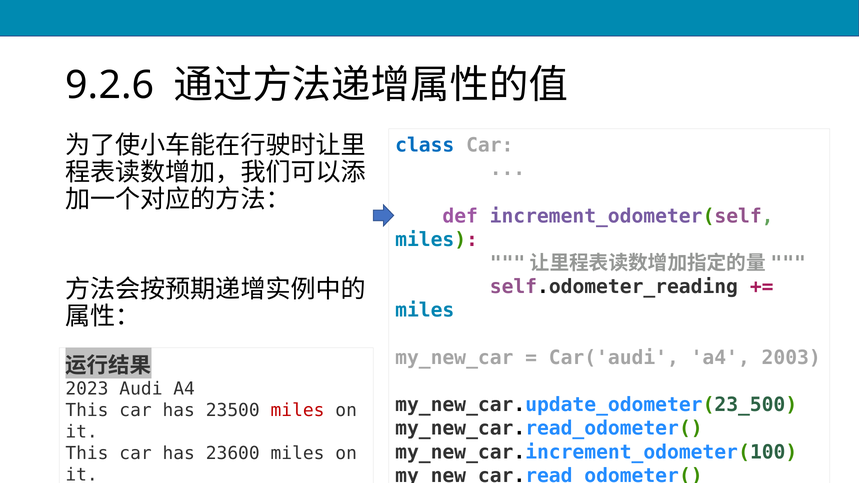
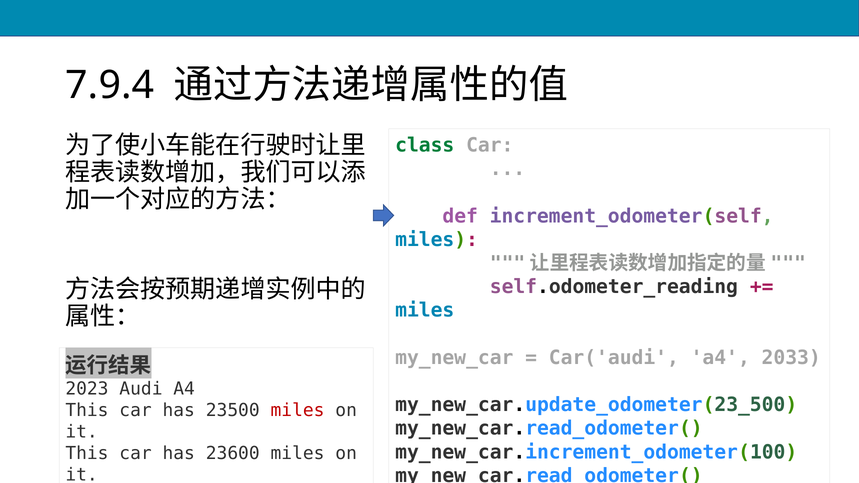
9.2.6: 9.2.6 -> 7.9.4 (110, 85)
class colour: blue -> green (425, 145)
2003: 2003 -> 2033 (791, 358)
